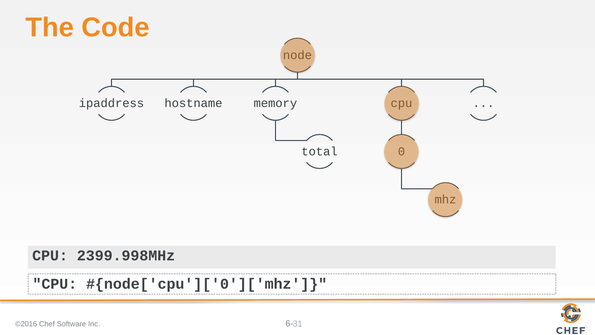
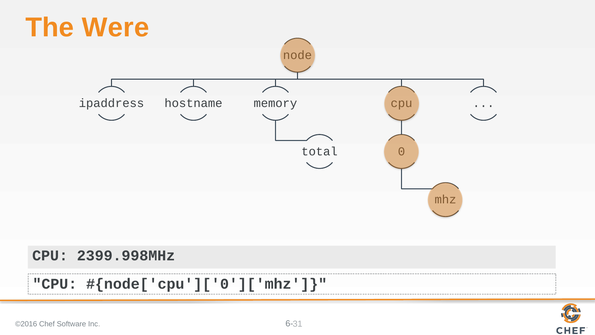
Code: Code -> Were (115, 27)
